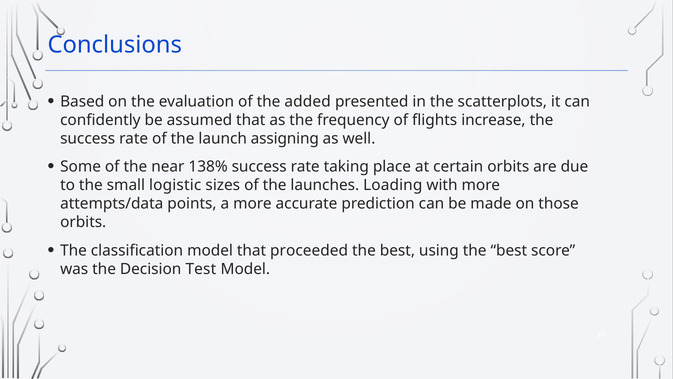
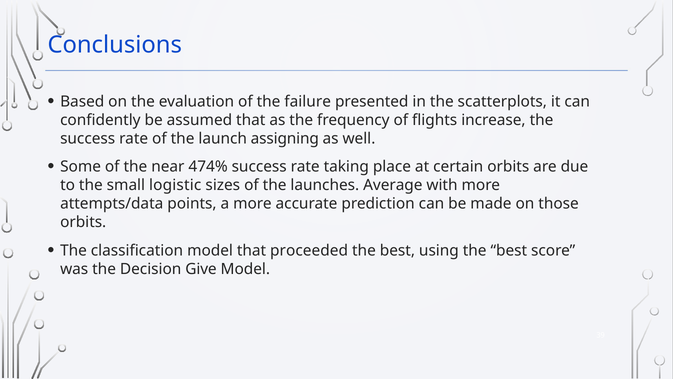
added: added -> failure (308, 101)
138%: 138% -> 474% (208, 167)
Loading: Loading -> Average (393, 185)
Test: Test -> Give (201, 269)
